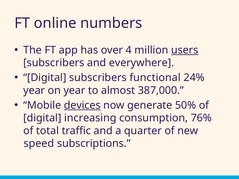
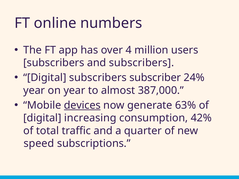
users underline: present -> none (185, 50)
and everywhere: everywhere -> subscribers (141, 63)
functional: functional -> subscriber (155, 78)
50%: 50% -> 63% (186, 105)
76%: 76% -> 42% (201, 118)
